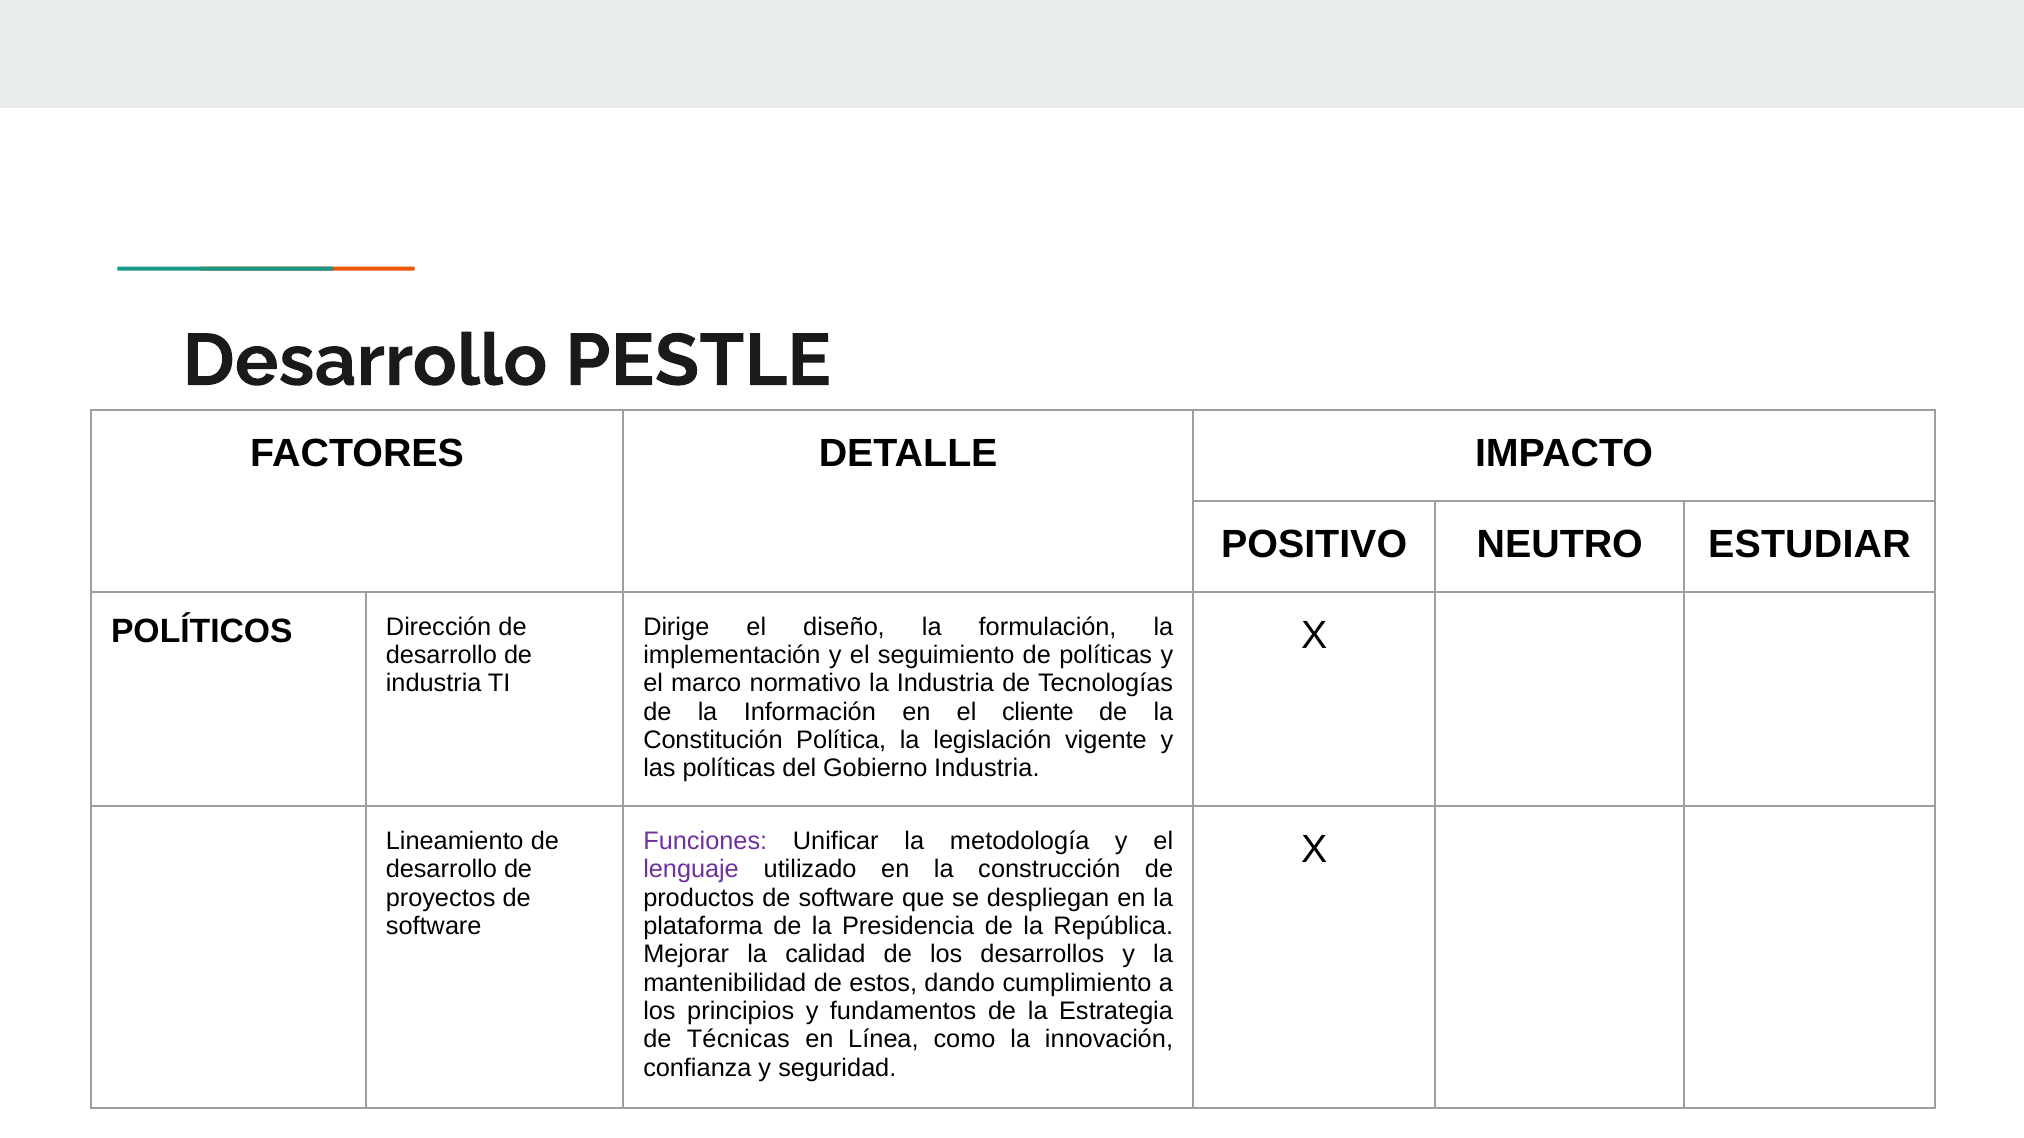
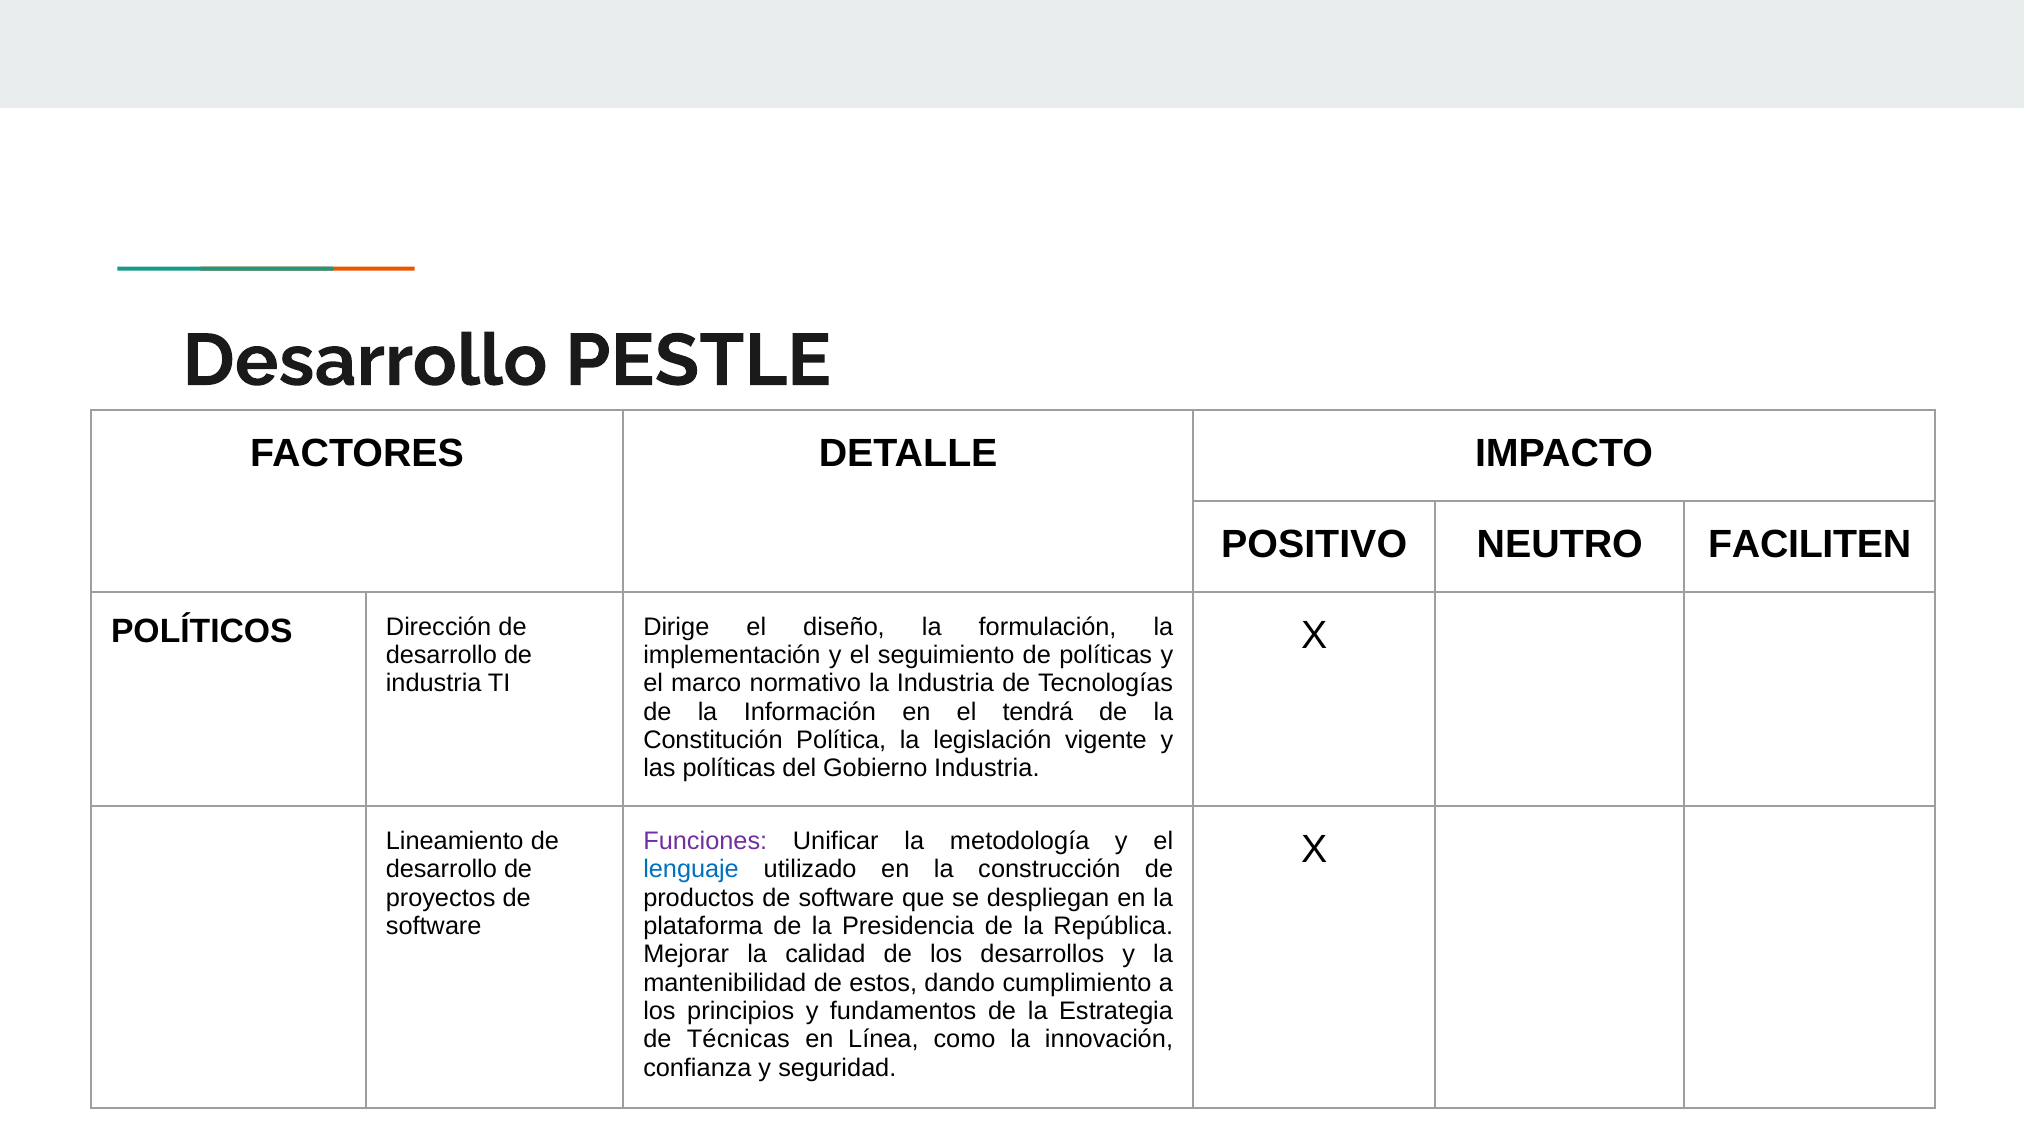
ESTUDIAR: ESTUDIAR -> FACILITEN (1810, 544)
cliente: cliente -> tendrá (1038, 712)
lenguaje colour: purple -> blue (691, 870)
